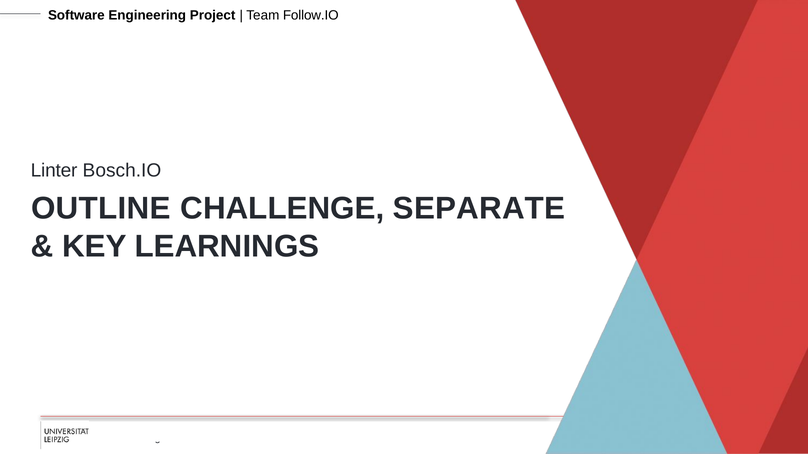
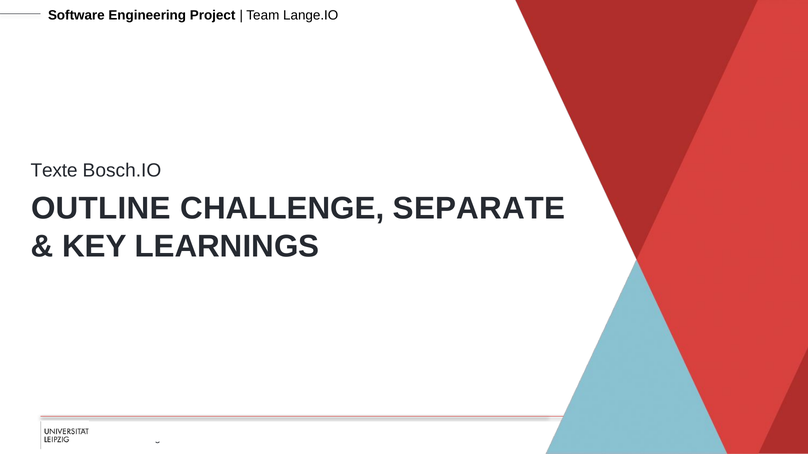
Follow.IO: Follow.IO -> Lange.IO (311, 16)
Linter: Linter -> Texte (54, 171)
